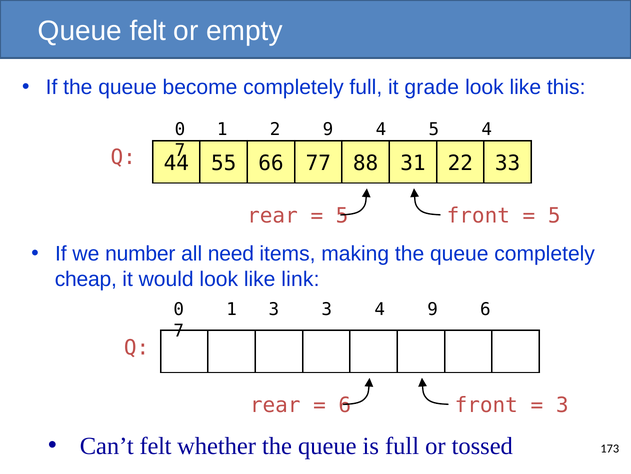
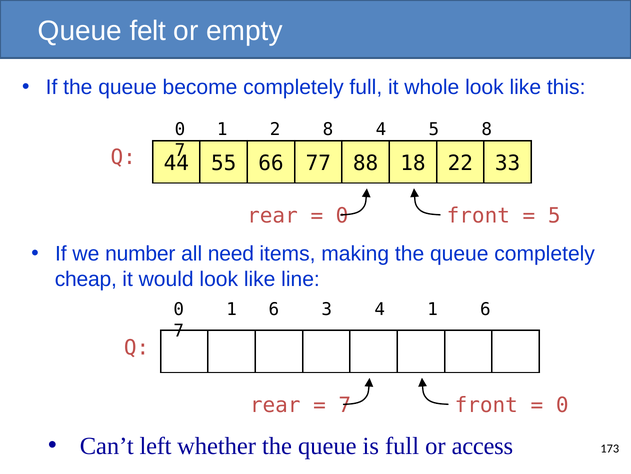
grade: grade -> whole (432, 87)
2 9: 9 -> 8 (328, 129)
5 4: 4 -> 8 (487, 129)
31: 31 -> 18 (413, 163)
5: 5 -> 0 (342, 216)
link: link -> line (301, 279)
0 1 3: 3 -> 6 (274, 309)
4 9: 9 -> 1 (433, 309)
6: 6 -> 7 (345, 405)
3: 3 -> 0 (562, 405)
Can’t felt: felt -> left (156, 445)
tossed: tossed -> access (482, 445)
